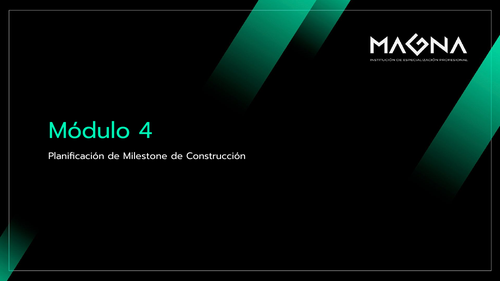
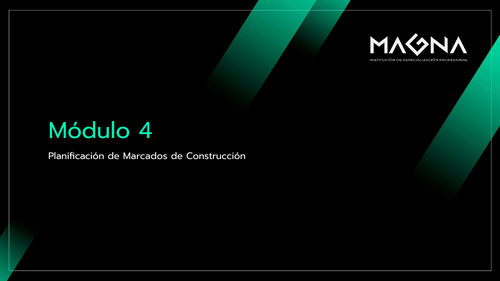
Milestone: Milestone -> Marcados (145, 156)
